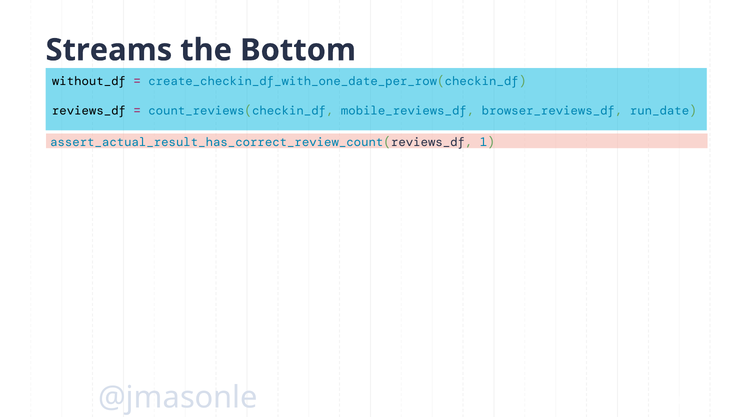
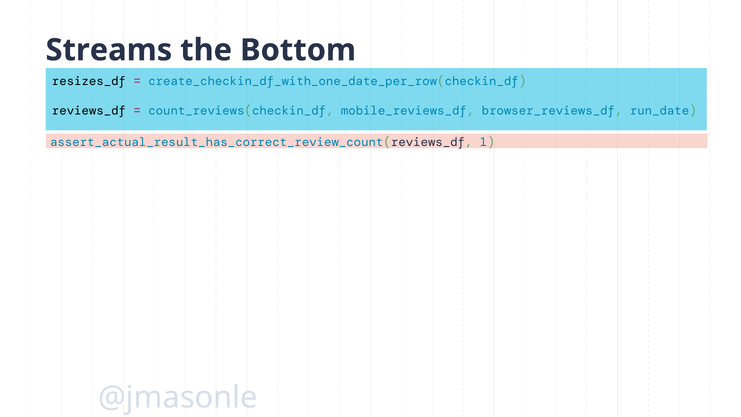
without_df: without_df -> resizes_df (89, 81)
